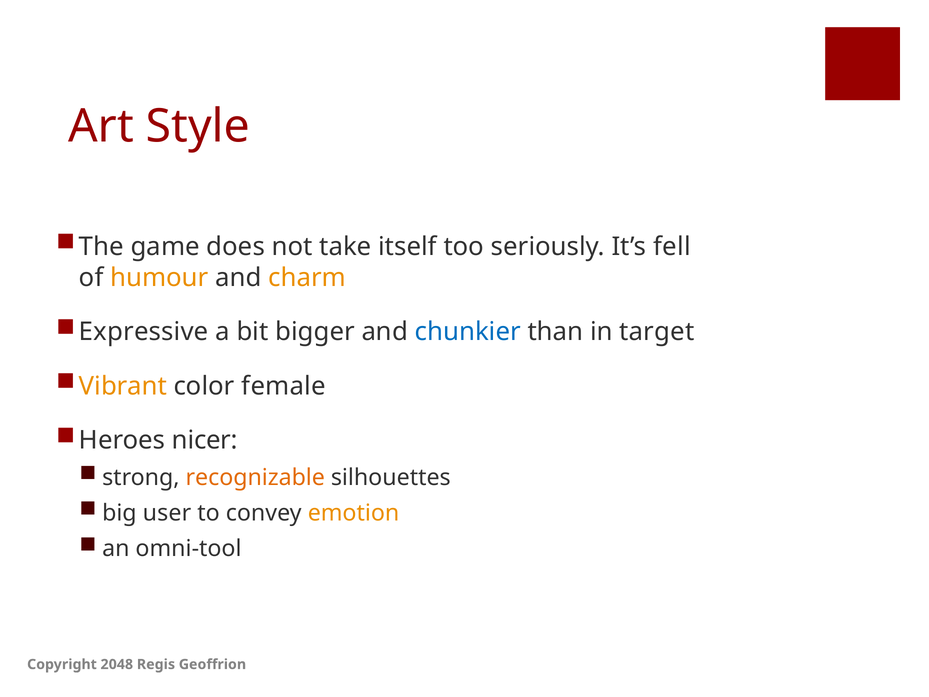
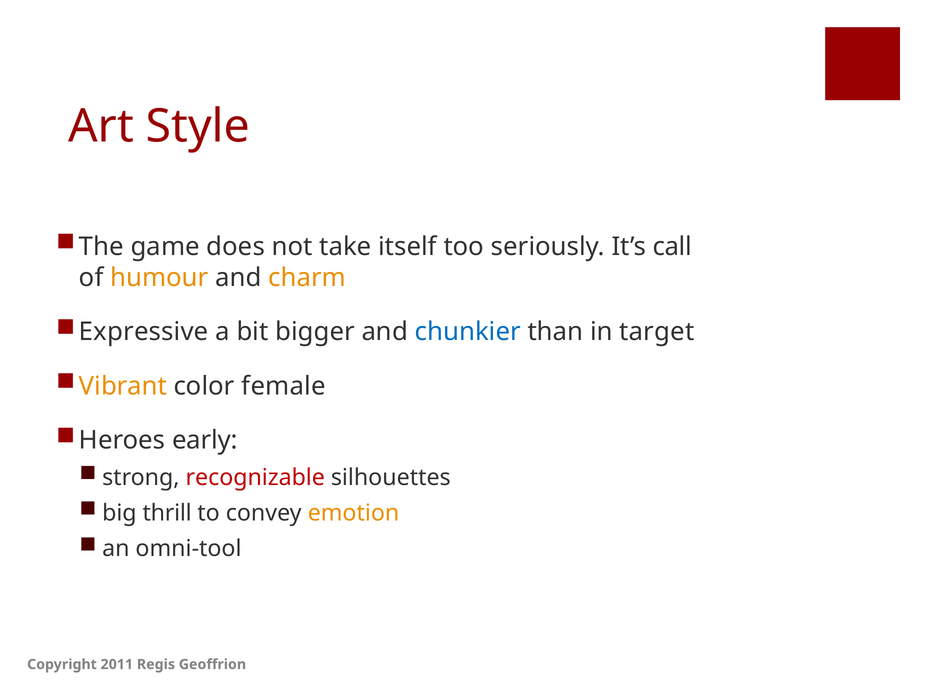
fell: fell -> call (672, 246)
nicer: nicer -> early (205, 440)
recognizable colour: orange -> red (255, 477)
user: user -> thrill (167, 513)
2048: 2048 -> 2011 (117, 664)
